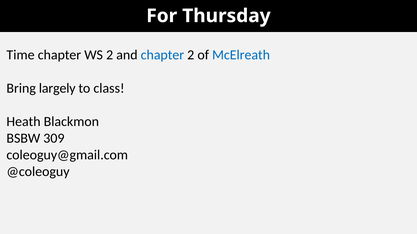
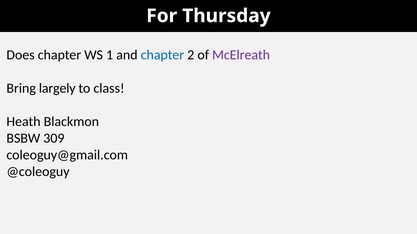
Time: Time -> Does (21, 55)
WS 2: 2 -> 1 (110, 55)
McElreath colour: blue -> purple (241, 55)
